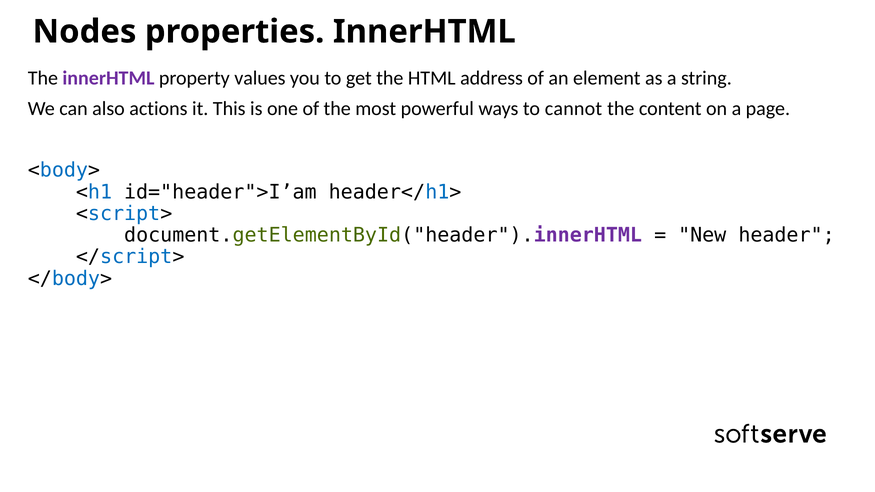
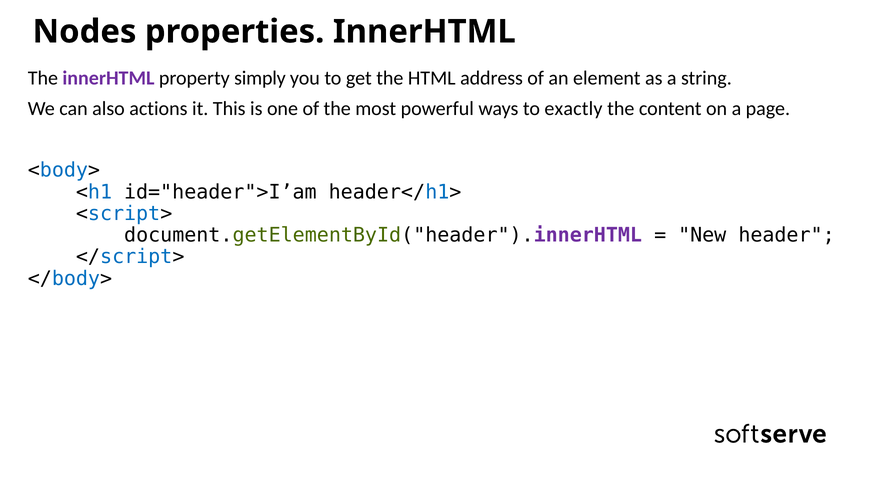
values: values -> simply (260, 78)
cannot: cannot -> exactly (574, 109)
